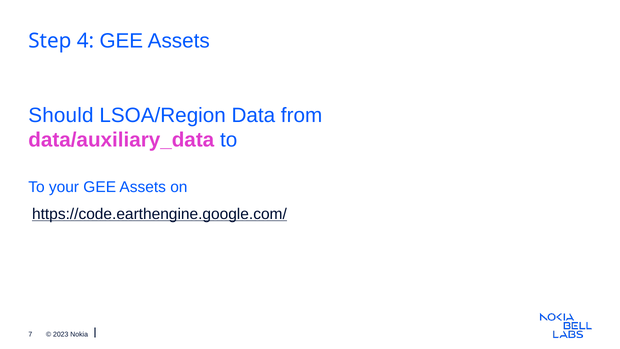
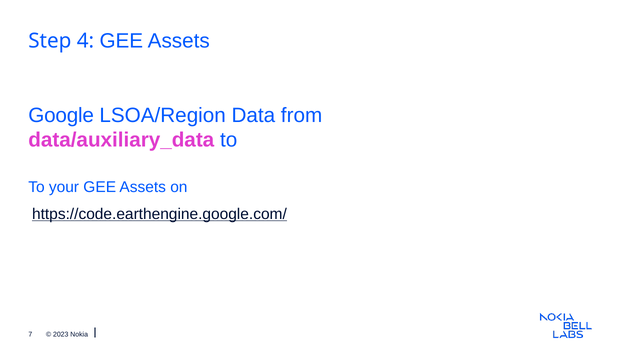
Should: Should -> Google (61, 115)
